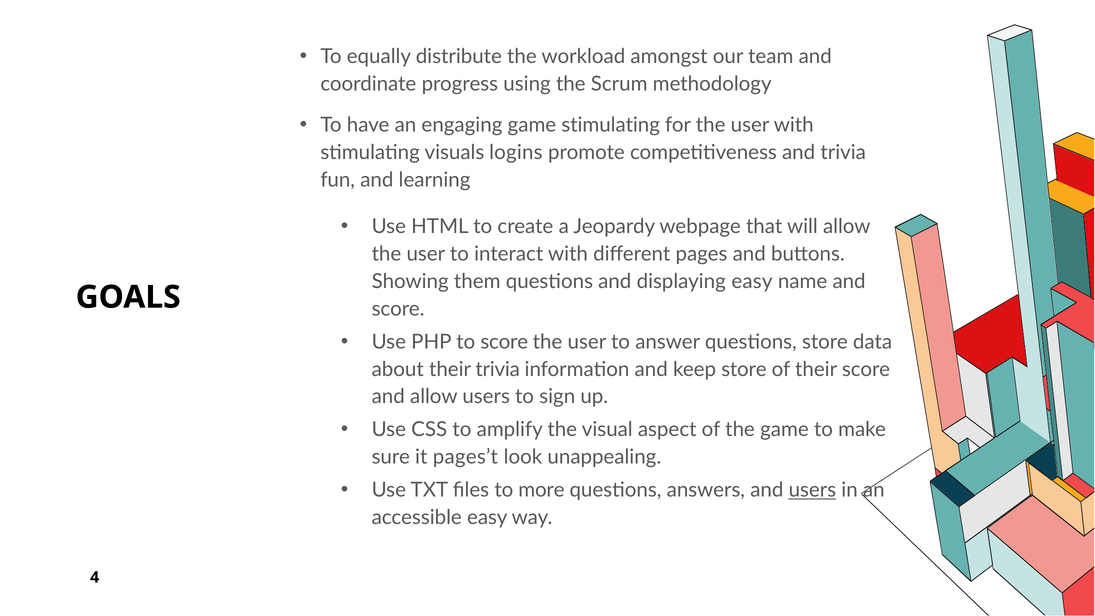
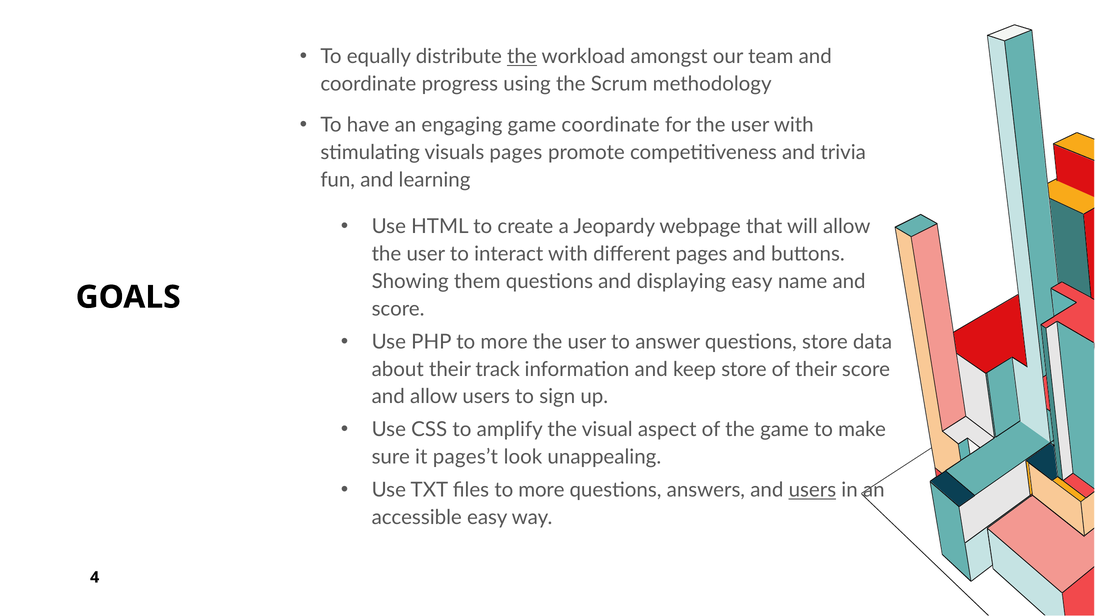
the underline: none -> present (522, 57)
game stimulating: stimulating -> coordinate (611, 125)
visuals logins: logins -> pages (516, 152)
PHP to score: score -> more (504, 342)
their trivia: trivia -> track (498, 369)
